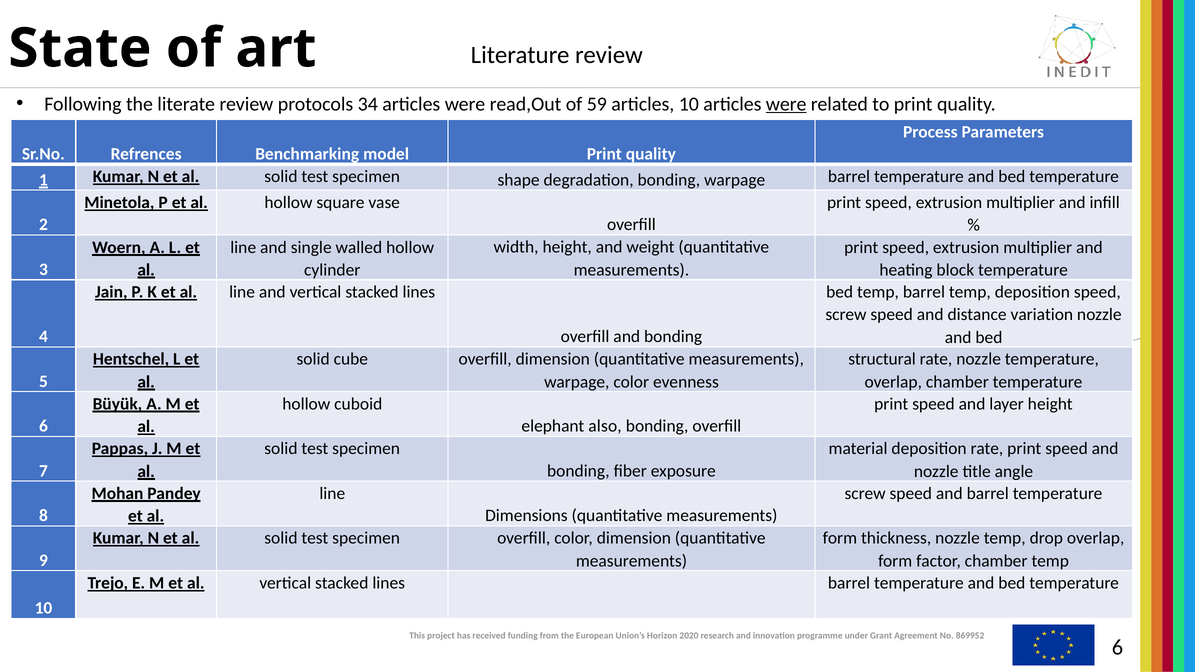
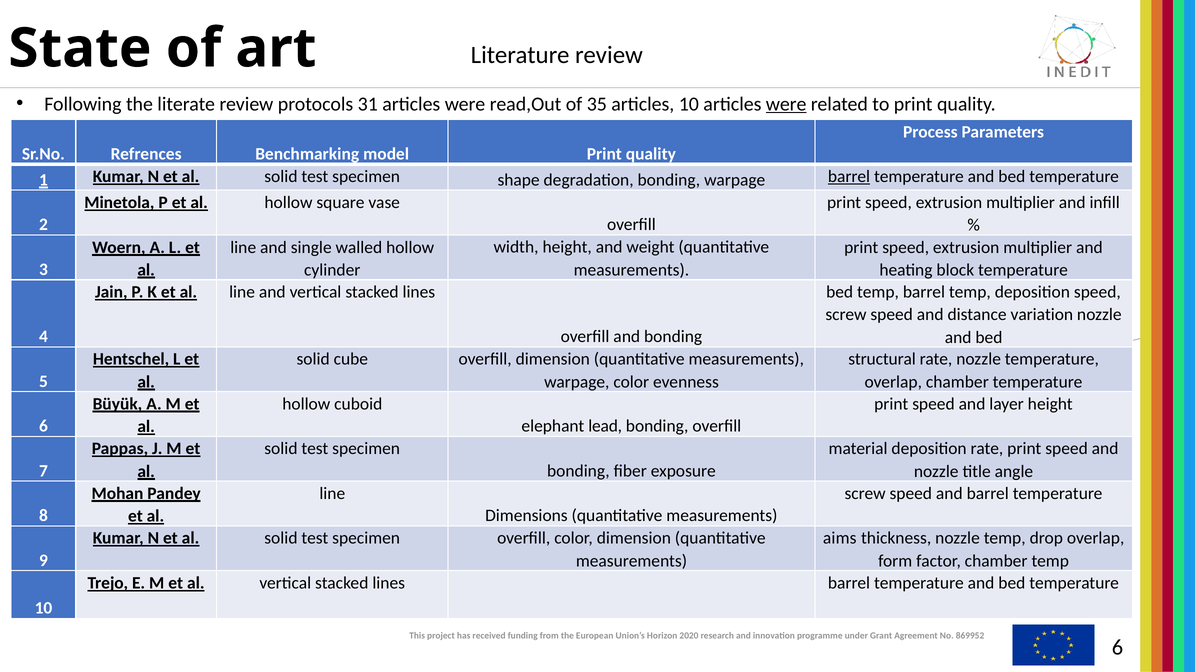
34: 34 -> 31 (368, 104)
59: 59 -> 35 (597, 104)
barrel underline: none -> present (849, 177)
also: also -> lead (605, 426)
form: form -> aims (840, 538)
